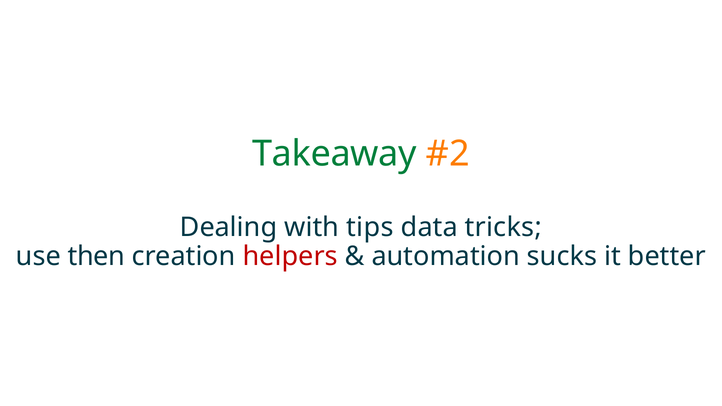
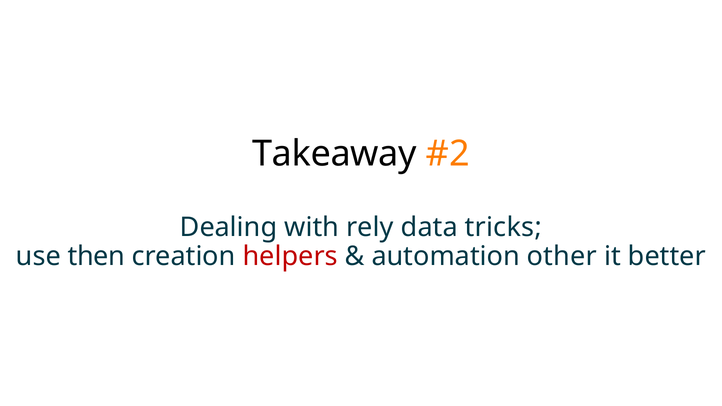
Takeaway colour: green -> black (334, 154)
tips: tips -> rely (370, 227)
sucks: sucks -> other (562, 256)
